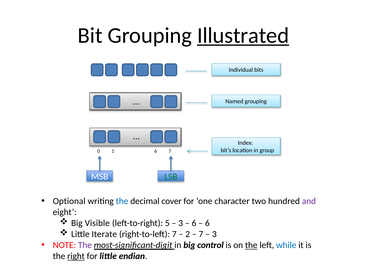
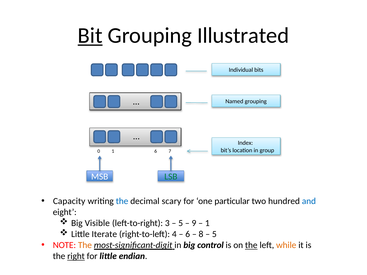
Bit underline: none -> present (90, 36)
Illustrated underline: present -> none (243, 36)
Optional: Optional -> Capacity (69, 201)
cover: cover -> scary (171, 201)
character: character -> particular (232, 201)
and colour: purple -> blue (309, 201)
5: 5 -> 3 (167, 223)
3: 3 -> 5 (181, 223)
6: 6 -> 9 (194, 223)
6: 6 -> 1 (207, 223)
right-to-left 7: 7 -> 4 (174, 234)
2: 2 -> 6 (188, 234)
7: 7 -> 8 (201, 234)
3: 3 -> 5 (214, 234)
The colour: purple -> orange (85, 245)
while colour: blue -> orange (286, 245)
